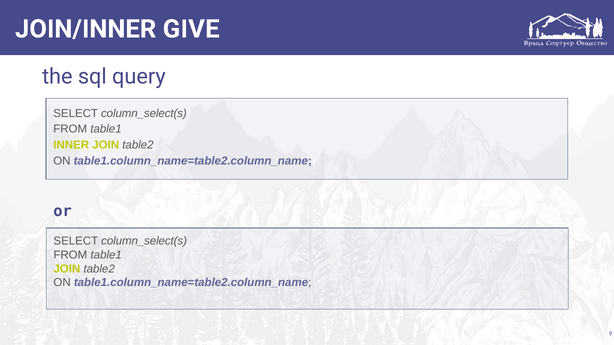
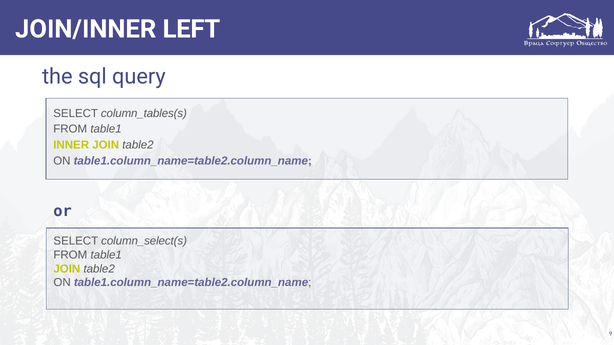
GIVE: GIVE -> LEFT (191, 29)
column_select(s: column_select(s -> column_tables(s (144, 113)
